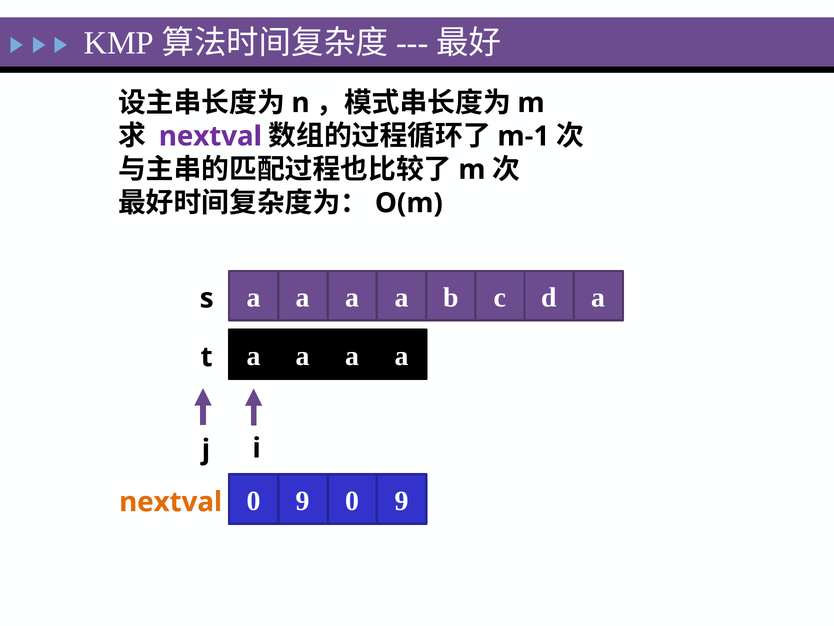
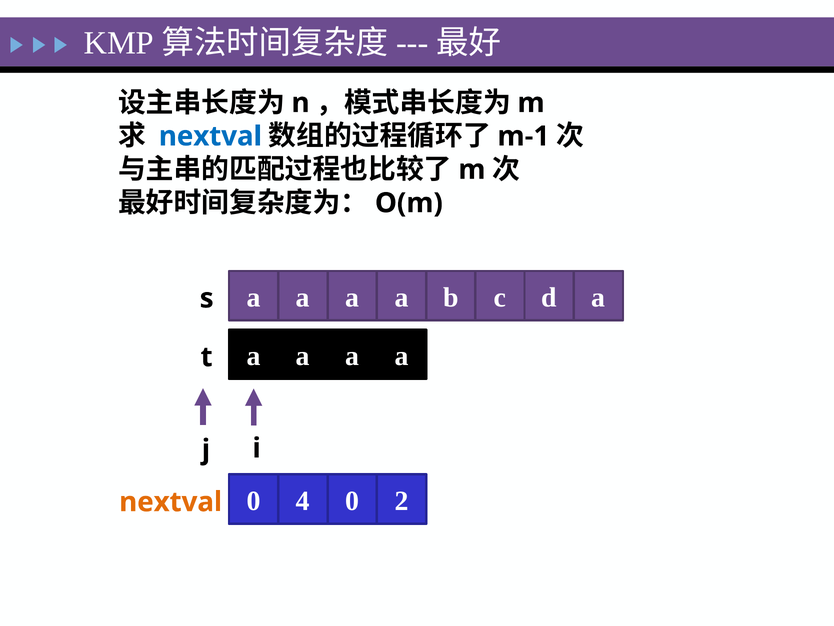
nextval colour: purple -> blue (210, 136)
9: 9 -> 4 (303, 501)
9: 9 -> 2 (401, 501)
